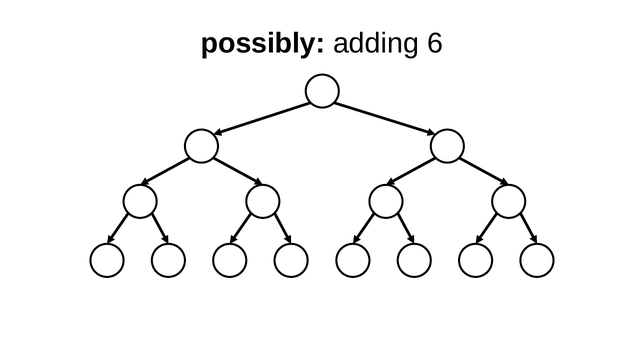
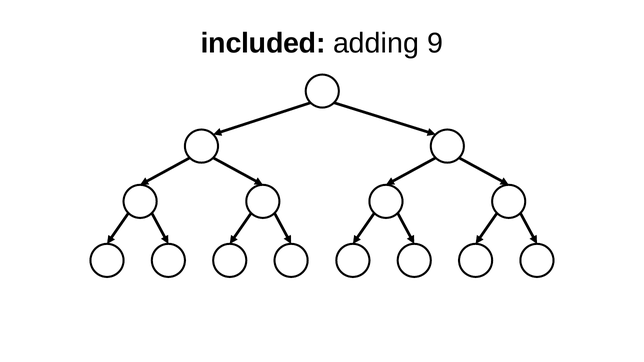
possibly: possibly -> included (263, 43)
adding 6: 6 -> 9 (435, 43)
